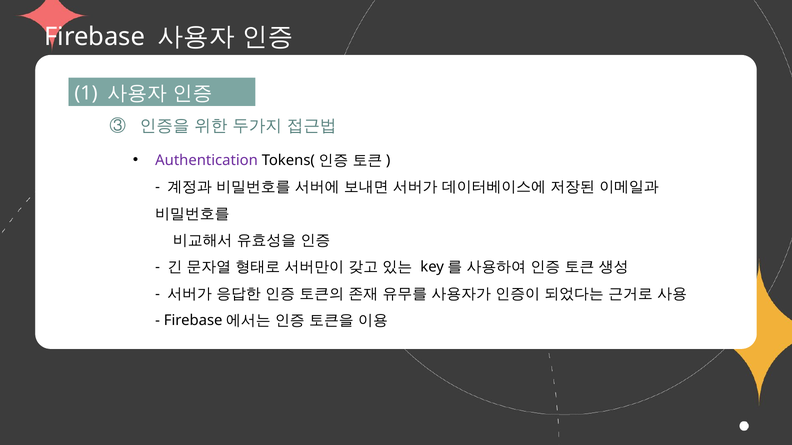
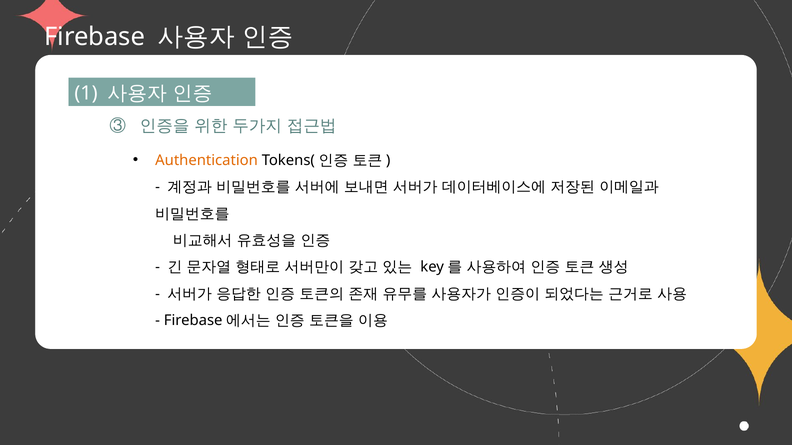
Authentication colour: purple -> orange (207, 160)
